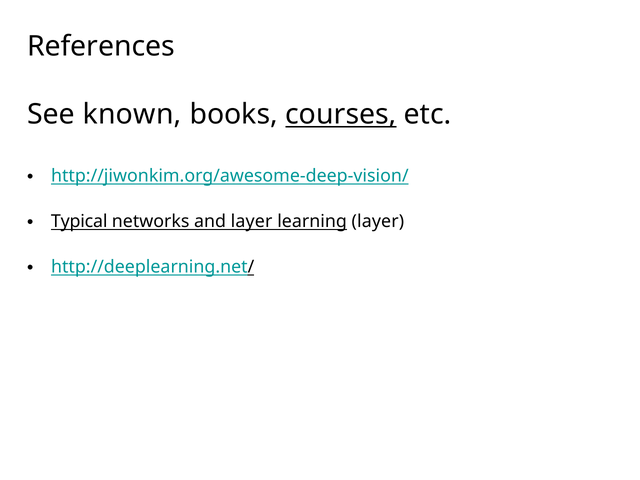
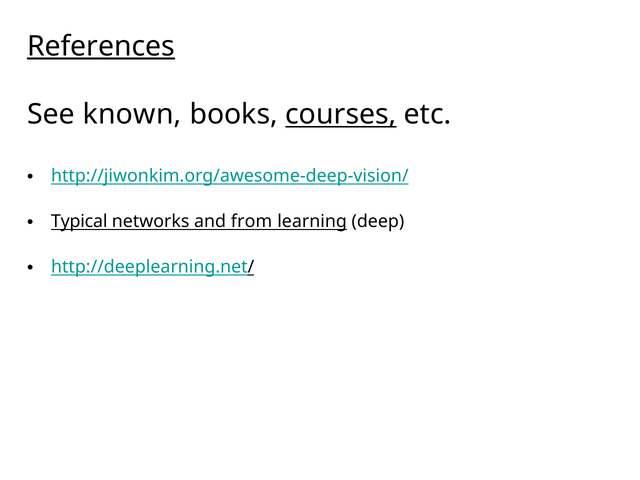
References underline: none -> present (101, 46)
and layer: layer -> from (252, 221)
learning layer: layer -> deep (378, 221)
